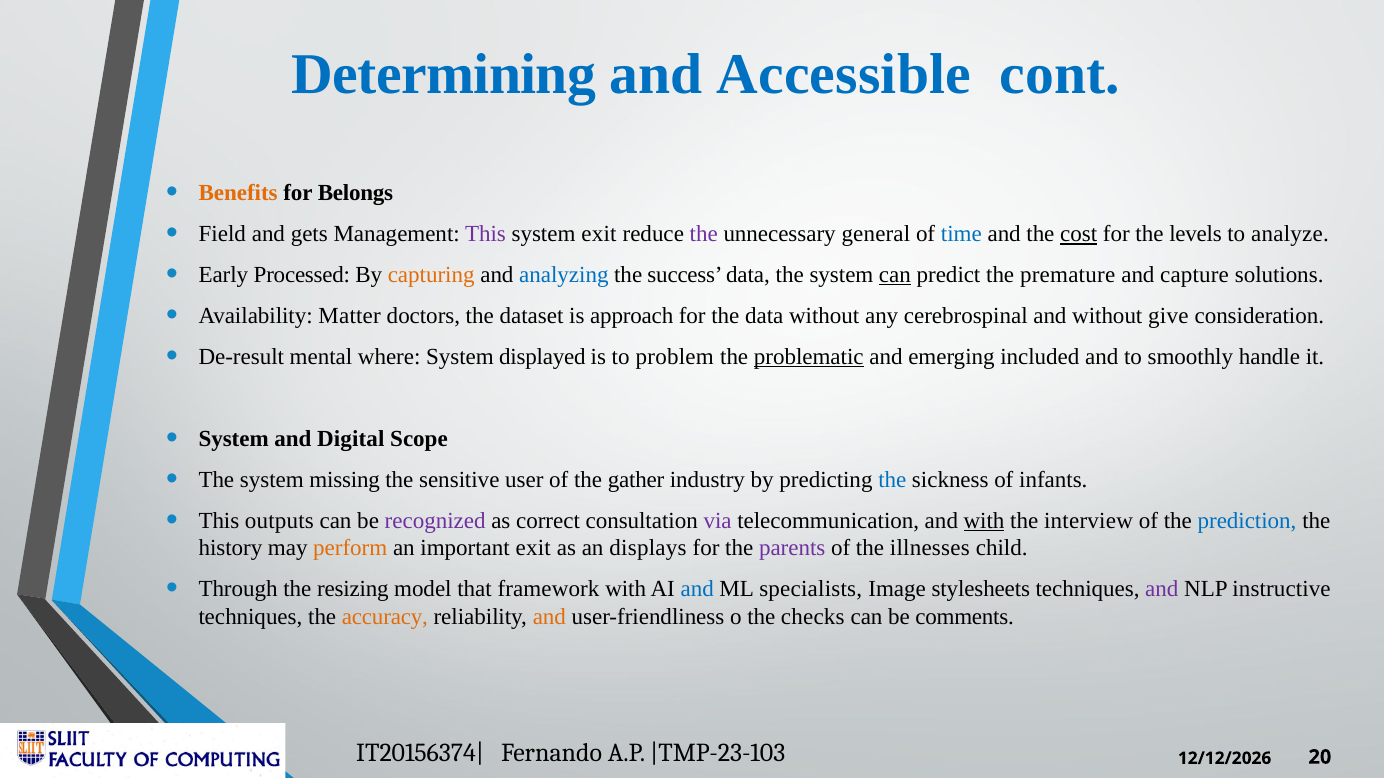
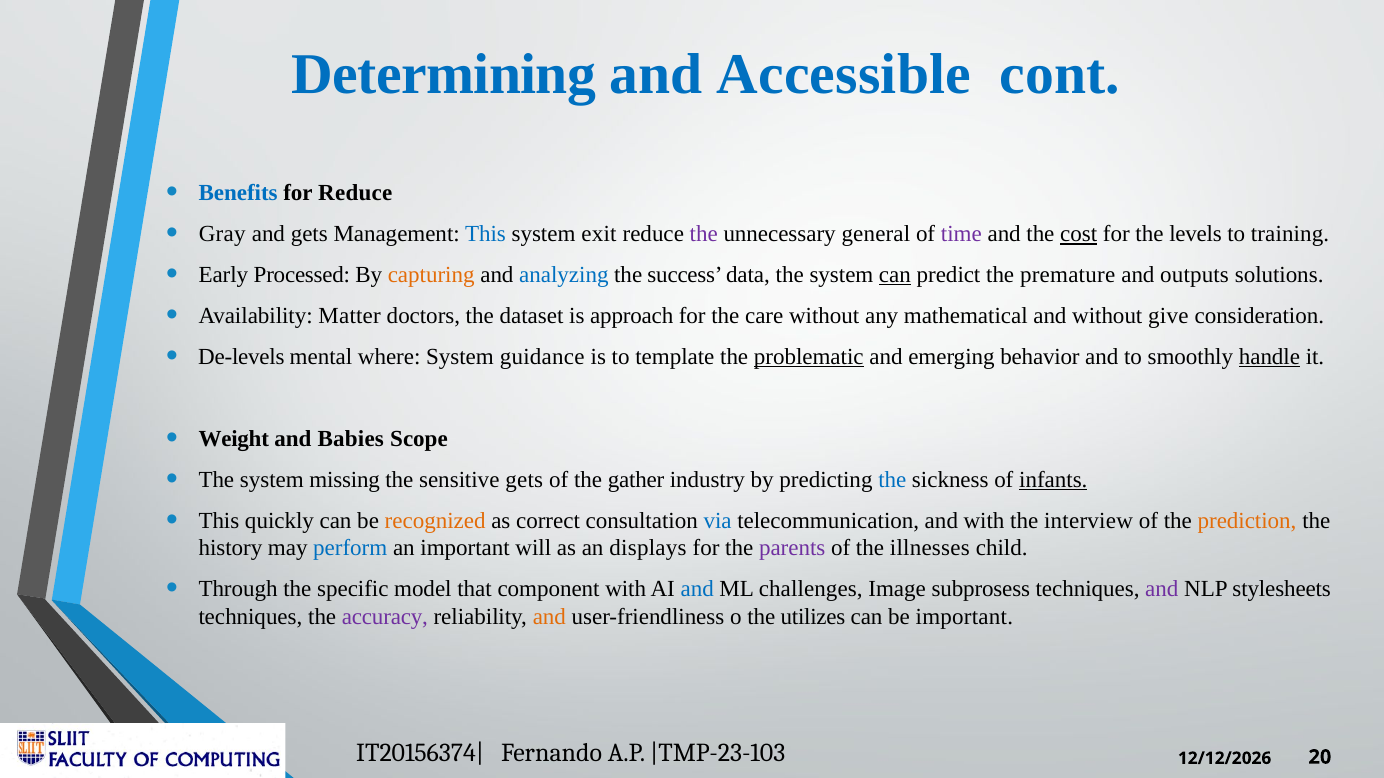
Benefits colour: orange -> blue (238, 193)
for Belongs: Belongs -> Reduce (355, 193)
Field: Field -> Gray (222, 234)
This colour: purple -> blue (486, 234)
time colour: blue -> purple (961, 234)
analyze: analyze -> training (1290, 234)
capture: capture -> outputs (1195, 275)
the data: data -> care (764, 316)
cerebrospinal: cerebrospinal -> mathematical (966, 316)
De-result: De-result -> De-levels (241, 357)
displayed: displayed -> guidance (542, 357)
problem: problem -> template (675, 357)
included: included -> behavior (1040, 357)
handle underline: none -> present (1269, 357)
System: System -> Weight (234, 439)
Digital: Digital -> Babies (351, 439)
sensitive user: user -> gets (524, 480)
infants underline: none -> present (1053, 480)
outputs: outputs -> quickly (279, 521)
recognized colour: purple -> orange (435, 521)
via colour: purple -> blue (718, 521)
with underline: present -> none (984, 521)
prediction colour: blue -> orange (1247, 521)
perform colour: orange -> blue (350, 548)
important exit: exit -> will (533, 548)
resizing: resizing -> specific (353, 589)
framework: framework -> component (549, 589)
specialists: specialists -> challenges (811, 589)
stylesheets: stylesheets -> subprosess (981, 589)
instructive: instructive -> stylesheets (1282, 589)
accuracy colour: orange -> purple (385, 617)
checks: checks -> utilizes (813, 617)
be comments: comments -> important (964, 617)
